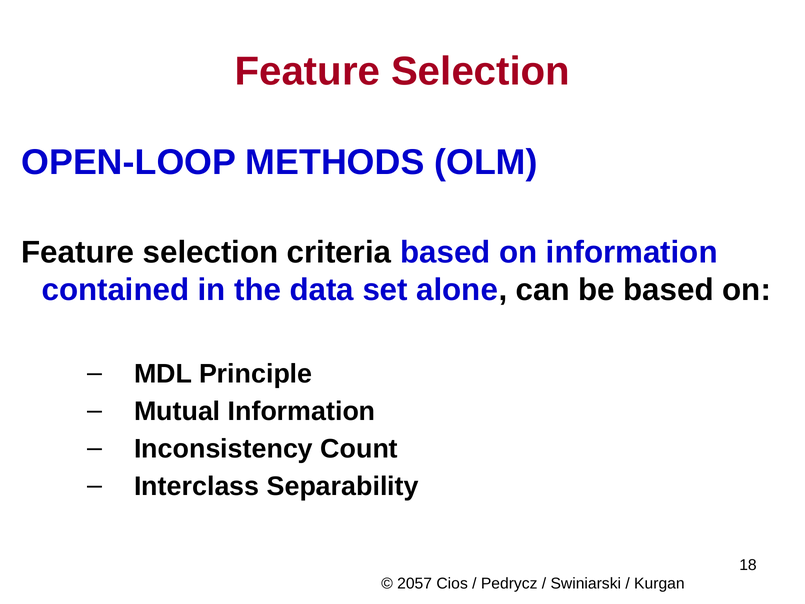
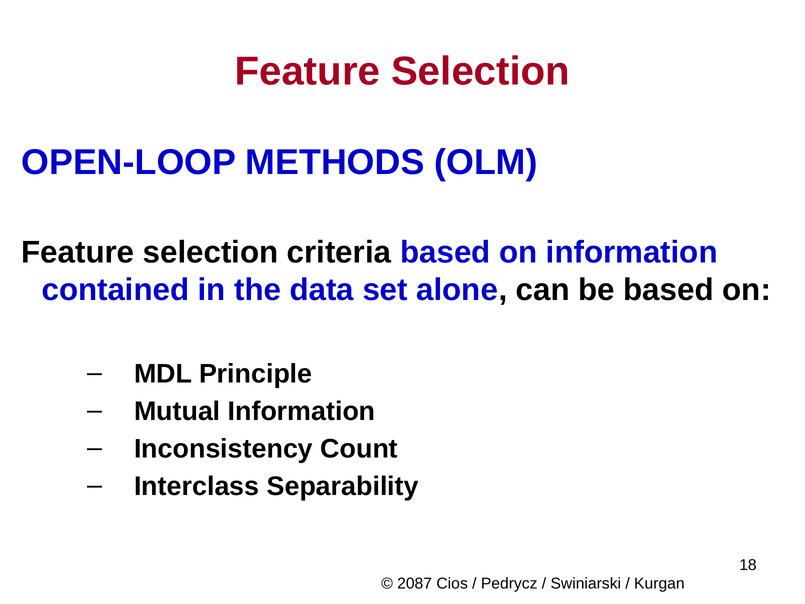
2057: 2057 -> 2087 (415, 583)
